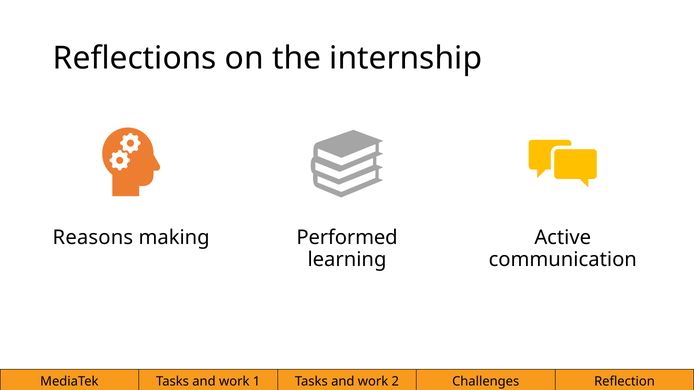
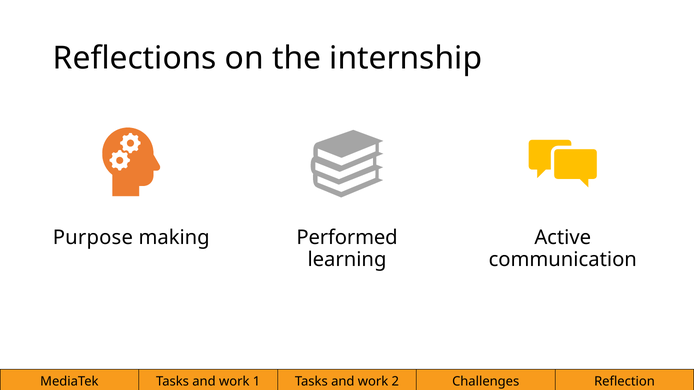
Reasons: Reasons -> Purpose (93, 238)
